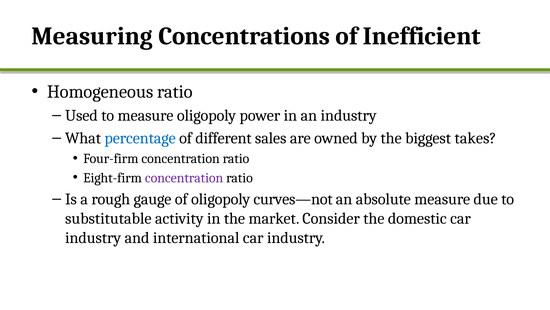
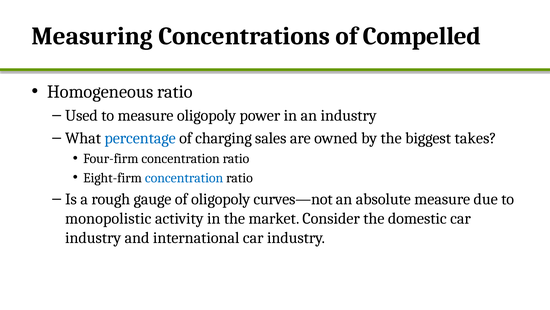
Inefficient: Inefficient -> Compelled (422, 36)
different: different -> charging (224, 138)
concentration colour: purple -> blue (184, 177)
substitutable: substitutable -> monopolistic (108, 218)
